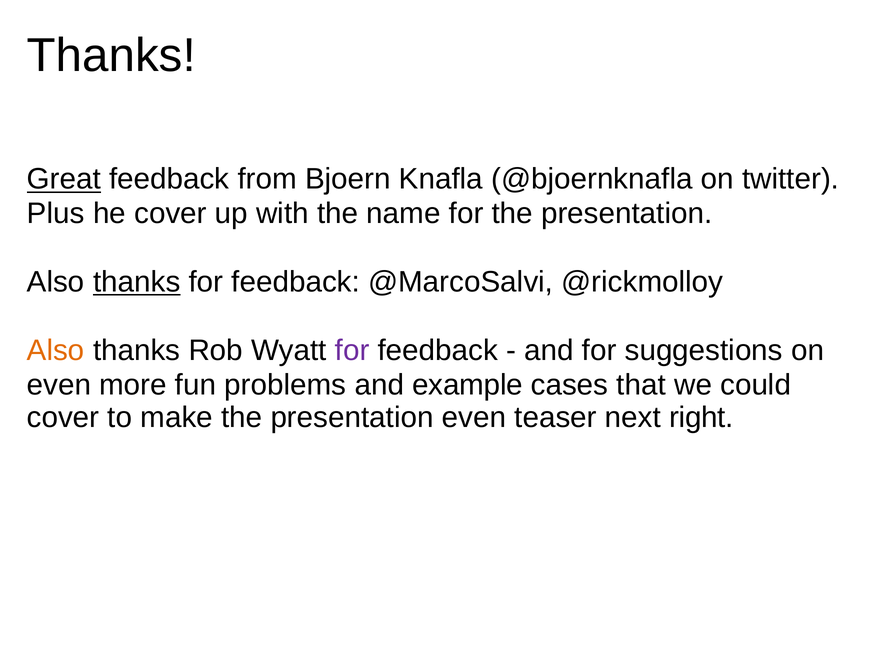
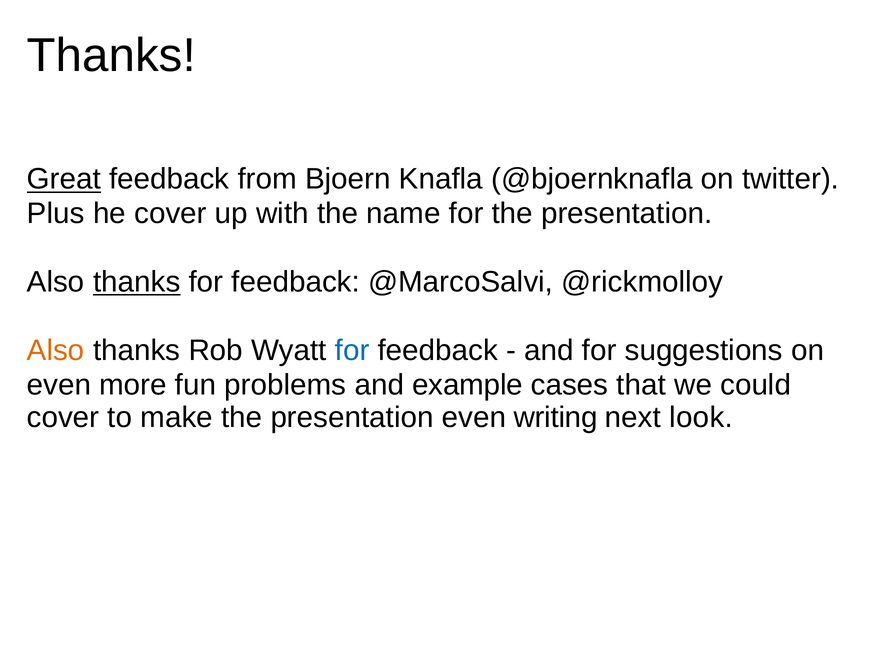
for colour: purple -> blue (352, 351)
teaser: teaser -> writing (556, 418)
right: right -> look (701, 418)
